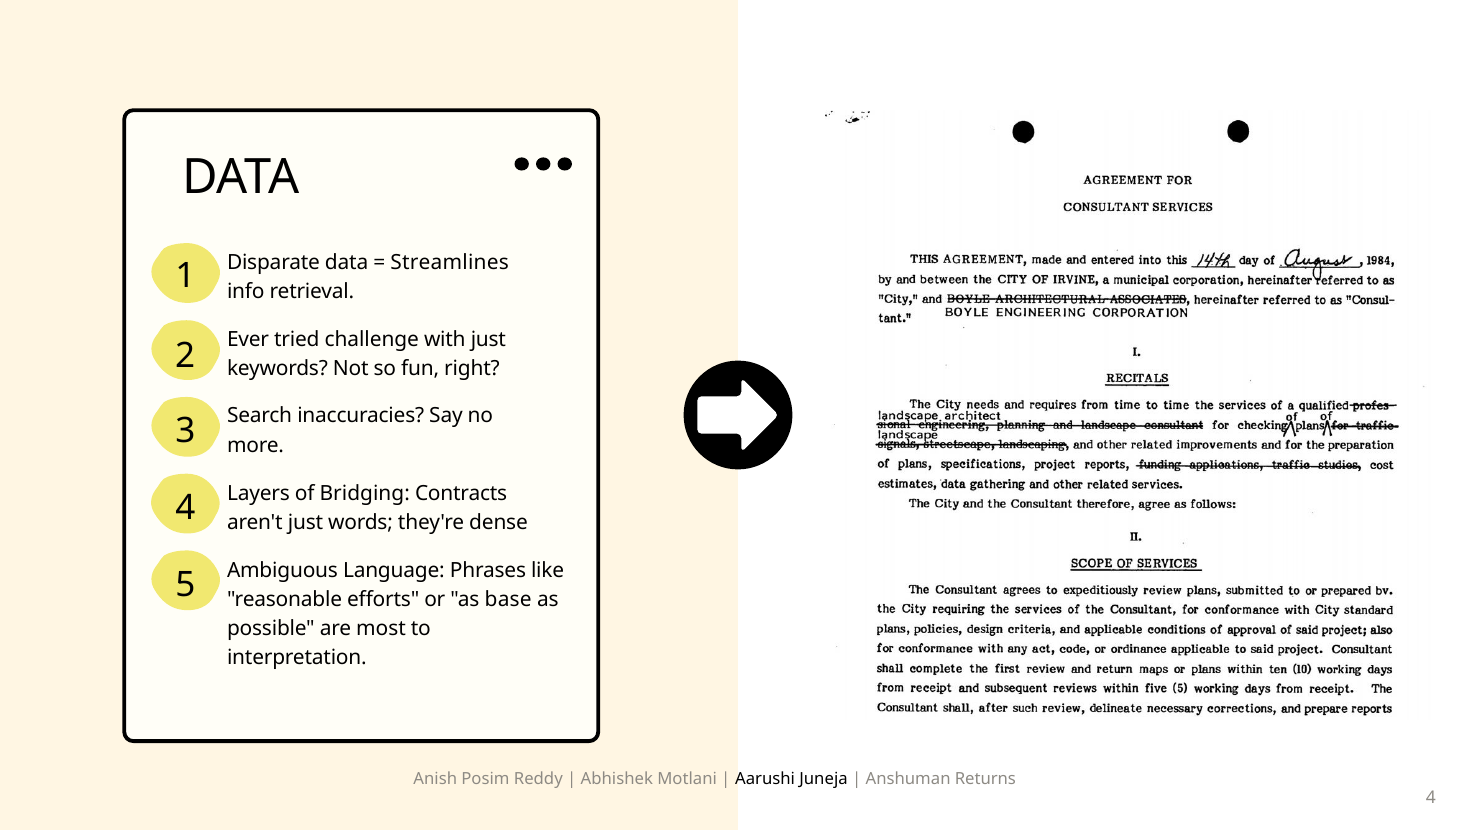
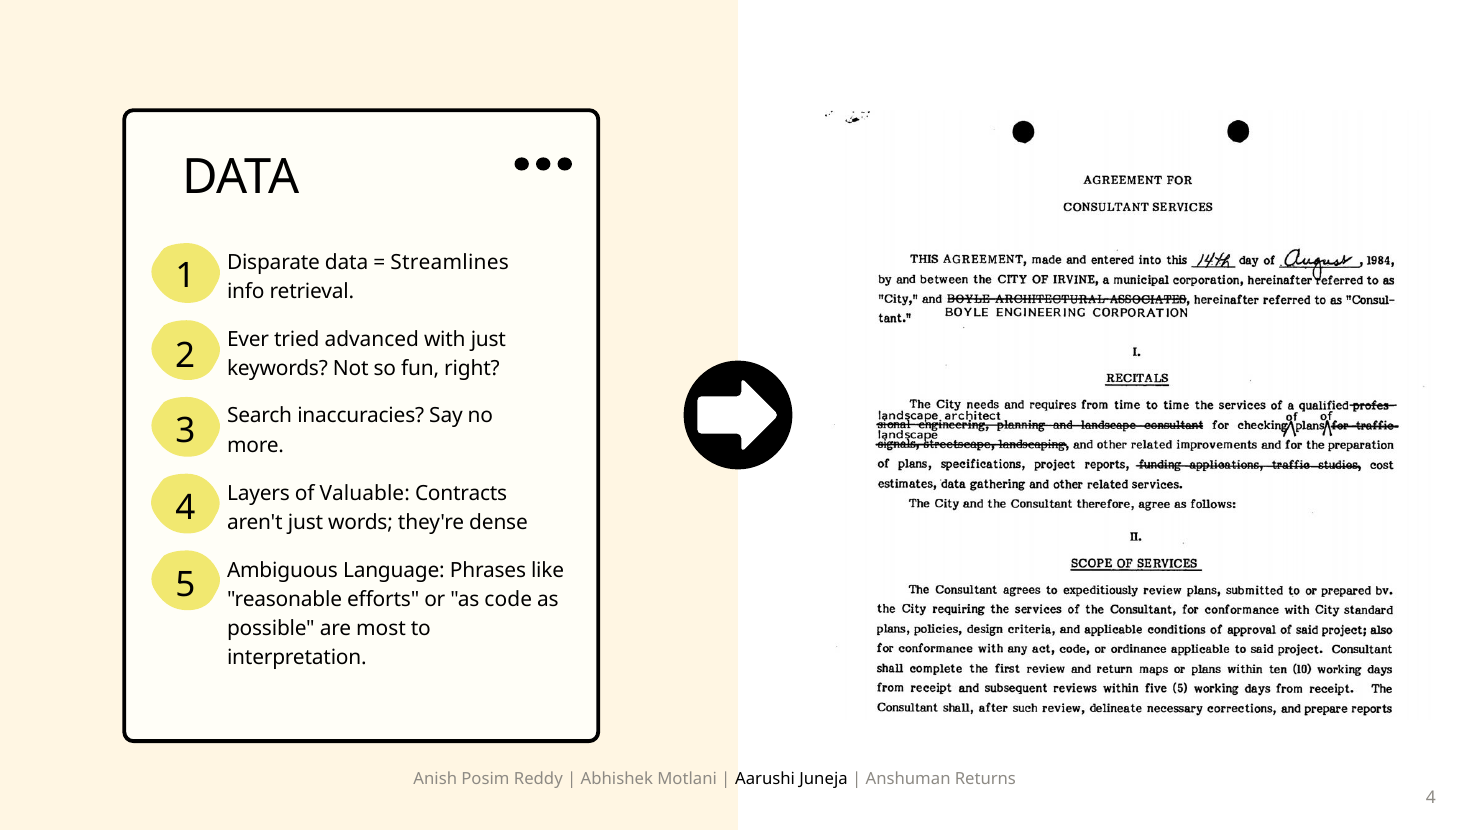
challenge: challenge -> advanced (372, 339)
Bridging: Bridging -> Valuable (365, 493)
base: base -> code (508, 600)
